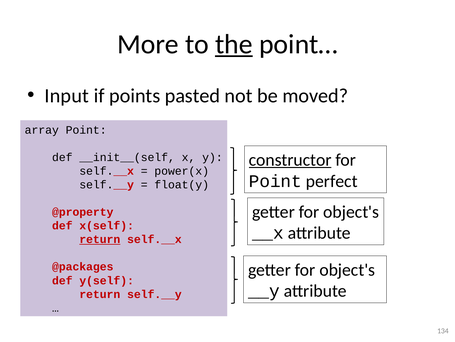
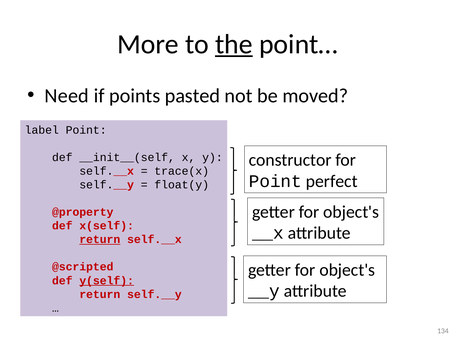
Input: Input -> Need (67, 95)
array: array -> label (42, 130)
constructor underline: present -> none (290, 160)
power(x: power(x -> trace(x (182, 171)
@packages: @packages -> @scripted (83, 266)
y(self underline: none -> present (107, 280)
